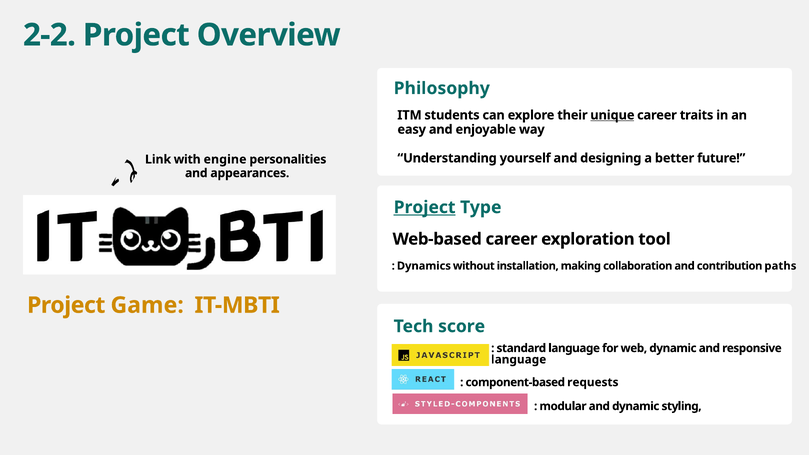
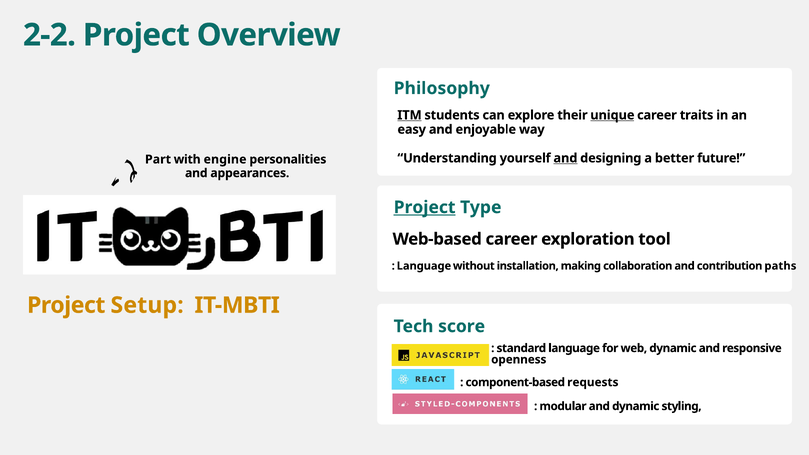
ITM underline: none -> present (410, 115)
and underline: none -> present (565, 158)
Link: Link -> Part (158, 159)
Dynamics: Dynamics -> Language (424, 266)
Game: Game -> Setup (147, 305)
language: language -> openness (519, 360)
